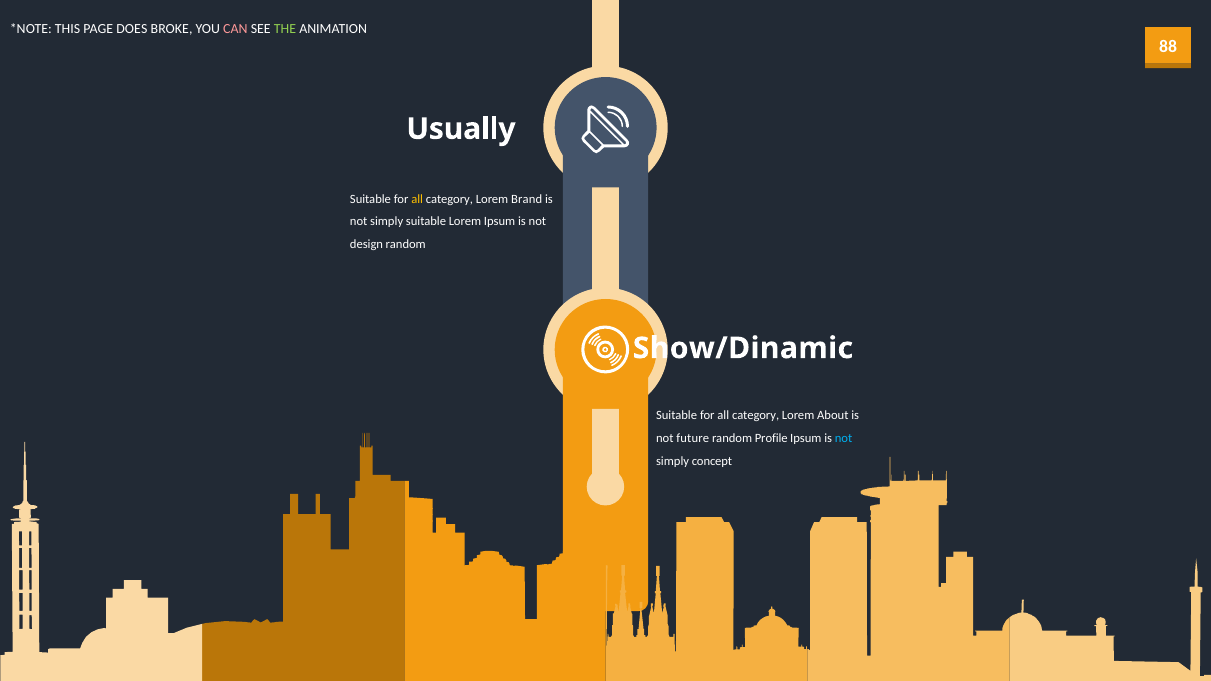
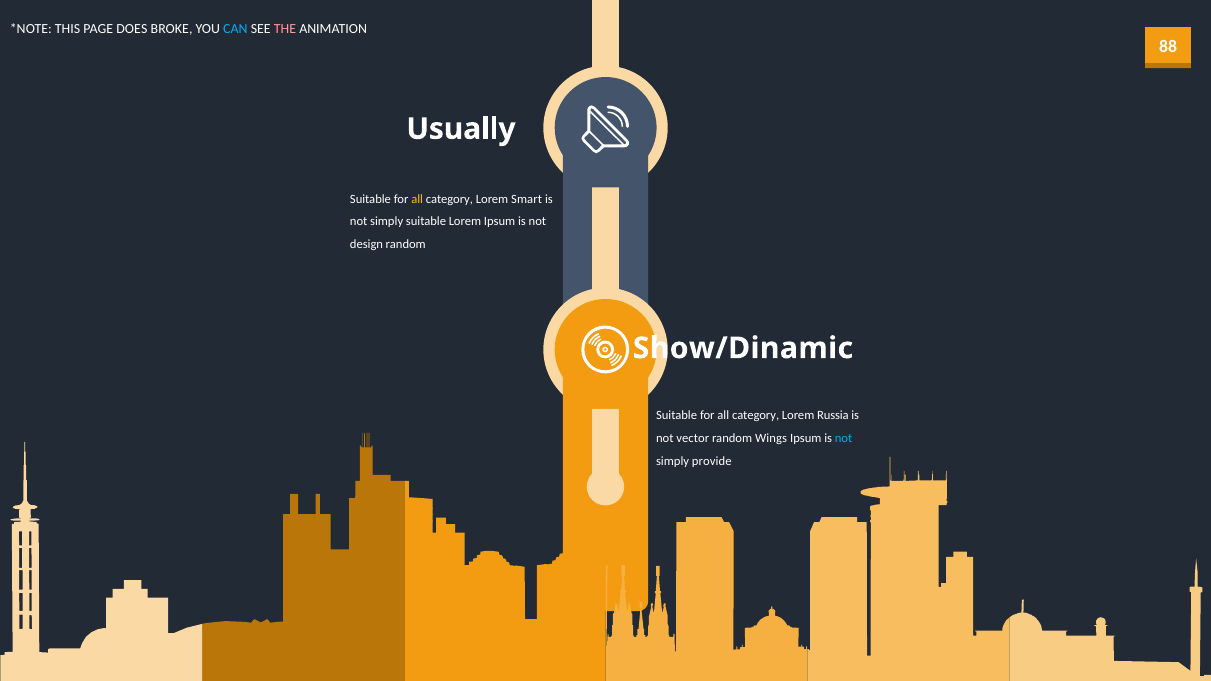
CAN colour: pink -> light blue (235, 29)
THE colour: light green -> pink (285, 29)
Brand: Brand -> Smart (527, 199)
About: About -> Russia (833, 416)
future: future -> vector (693, 439)
Profile: Profile -> Wings (771, 439)
concept: concept -> provide (712, 461)
